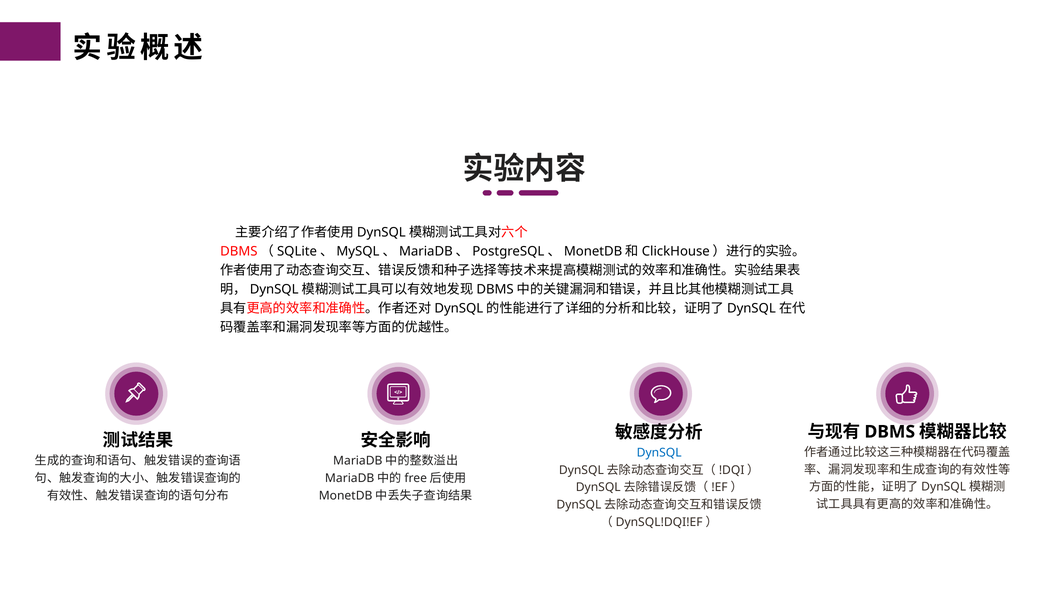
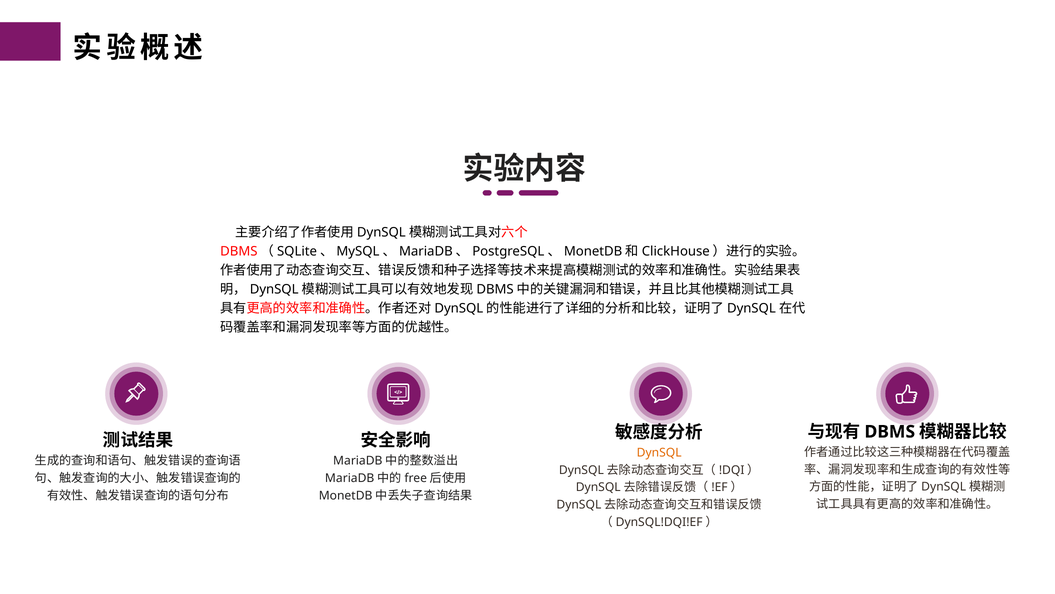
DynSQL colour: blue -> orange (659, 452)
